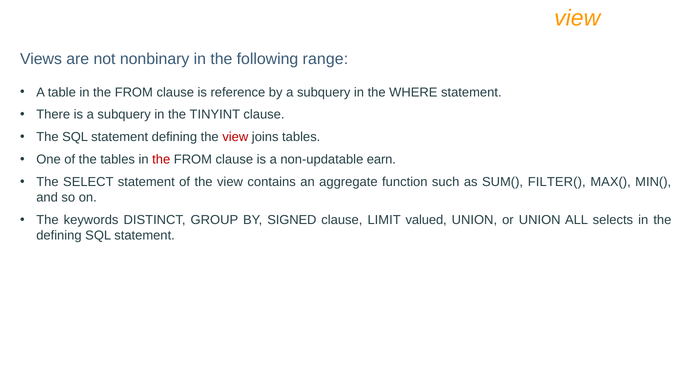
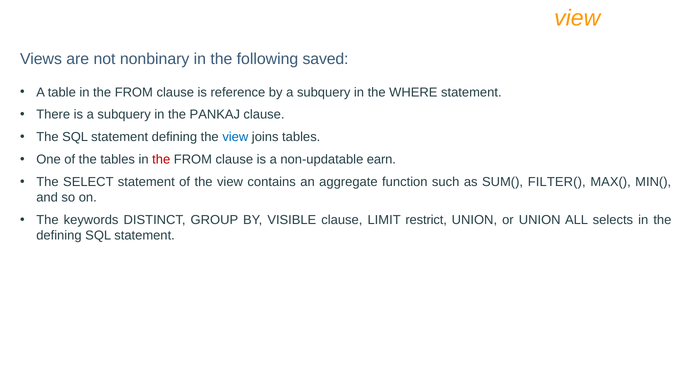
range: range -> saved (326, 59)
TINYINT: TINYINT -> PANKAJ (215, 115)
view colour: red -> blue (235, 137)
SIGNED: SIGNED -> VISIBLE (292, 220)
valued: valued -> restrict (426, 220)
